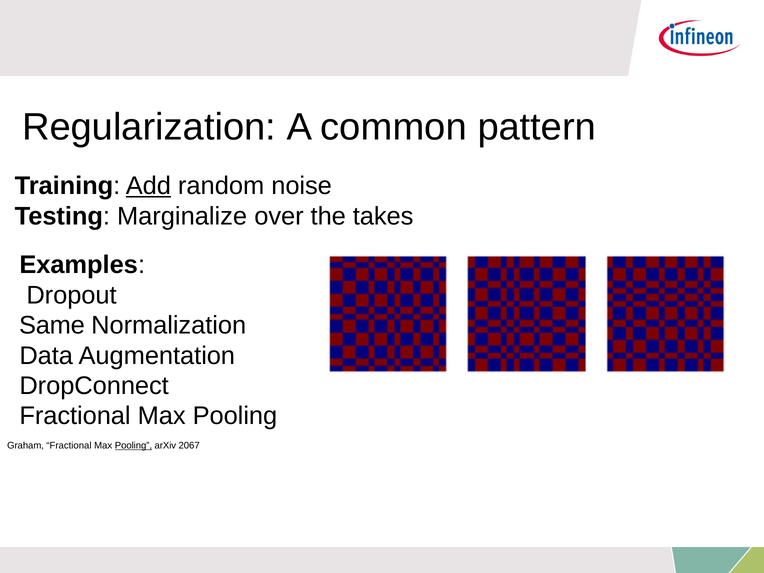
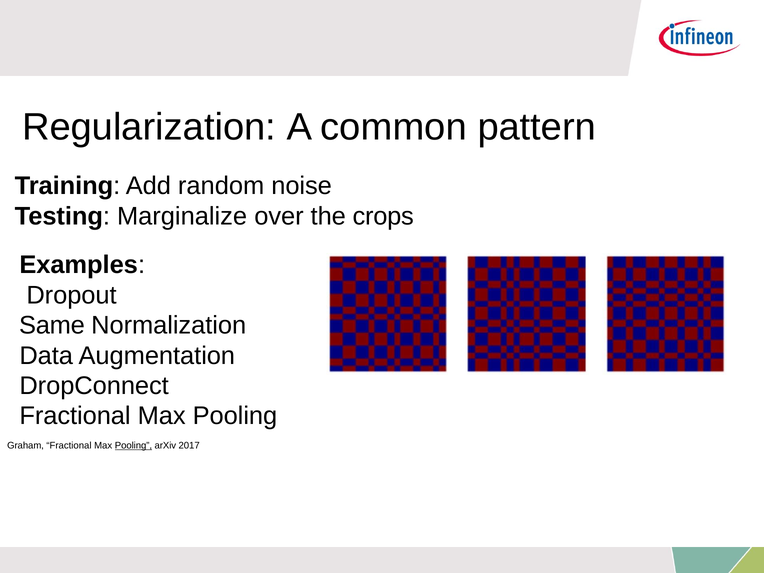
Add underline: present -> none (148, 186)
takes: takes -> crops (383, 216)
arXiv 2067: 2067 -> 2017 (189, 446)
